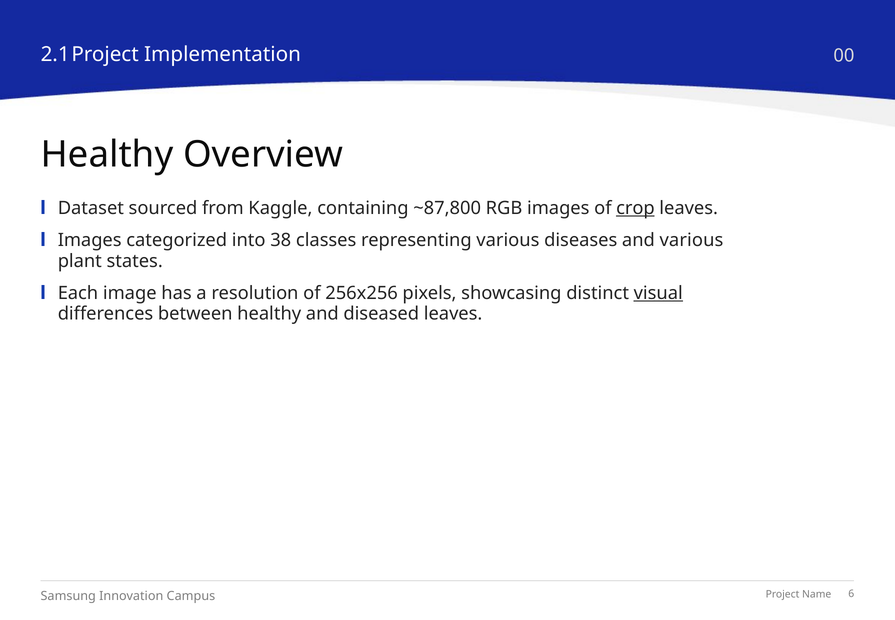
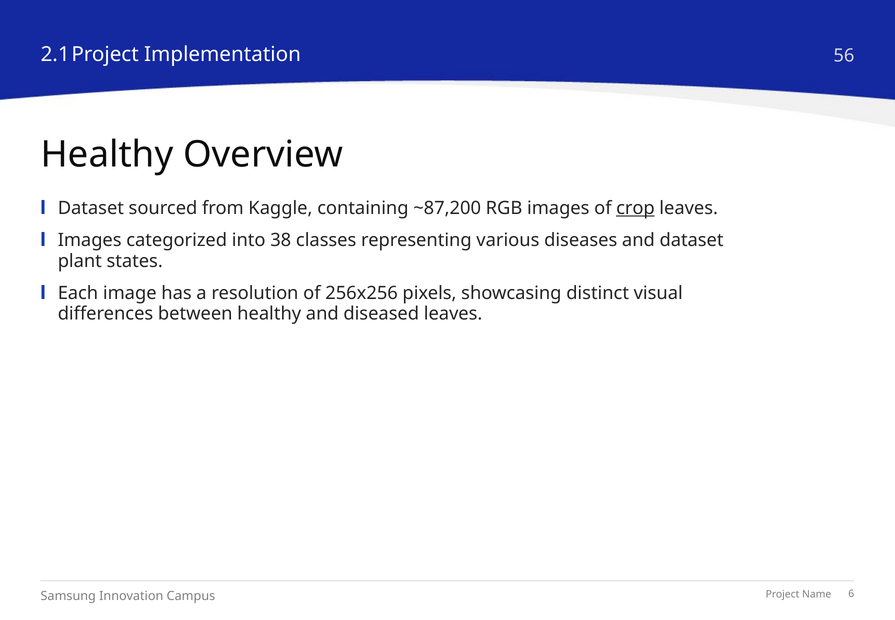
00: 00 -> 56 (844, 56)
~87,800: ~87,800 -> ~87,200 (447, 208)
and various: various -> dataset (692, 240)
visual underline: present -> none (658, 293)
